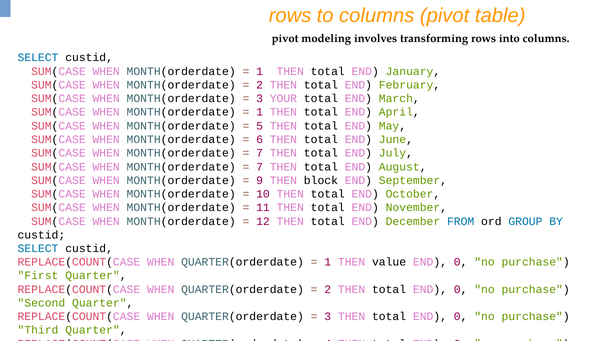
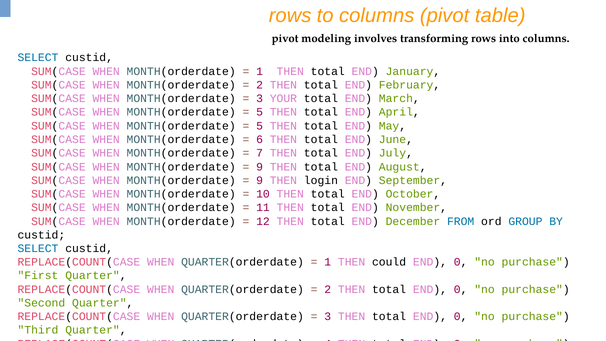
1: 1 -> 5 (260, 112)
7: 7 -> 9 (260, 167)
block: block -> login (321, 180)
value: value -> could (389, 262)
